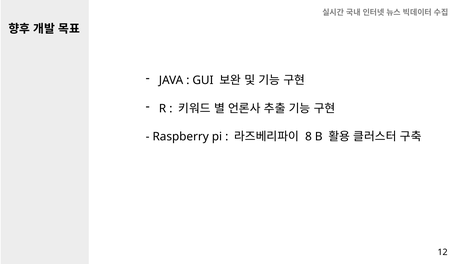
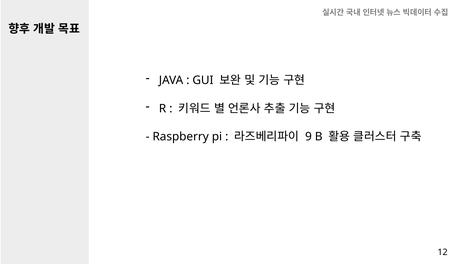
8: 8 -> 9 (308, 137)
